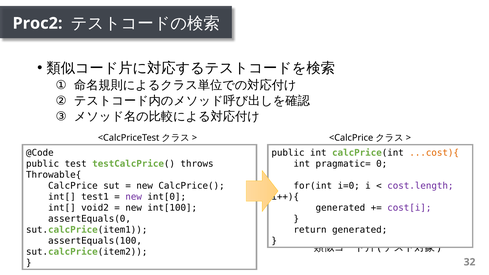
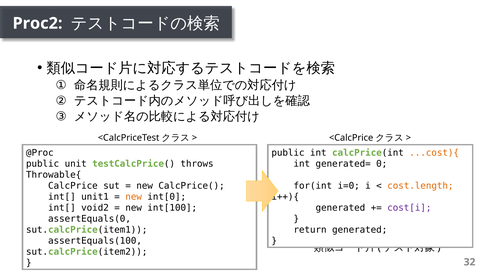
@Code: @Code -> @Proc (40, 153)
test: test -> unit (76, 164)
pragmatic=: pragmatic= -> generated= (343, 164)
cost.length colour: purple -> orange (420, 186)
test1: test1 -> unit1 (95, 197)
new colour: purple -> orange (134, 197)
